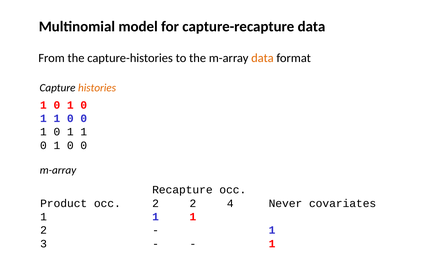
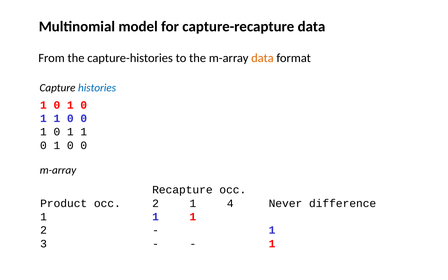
histories colour: orange -> blue (97, 88)
2 2: 2 -> 1 (193, 203)
covariates: covariates -> difference (343, 203)
